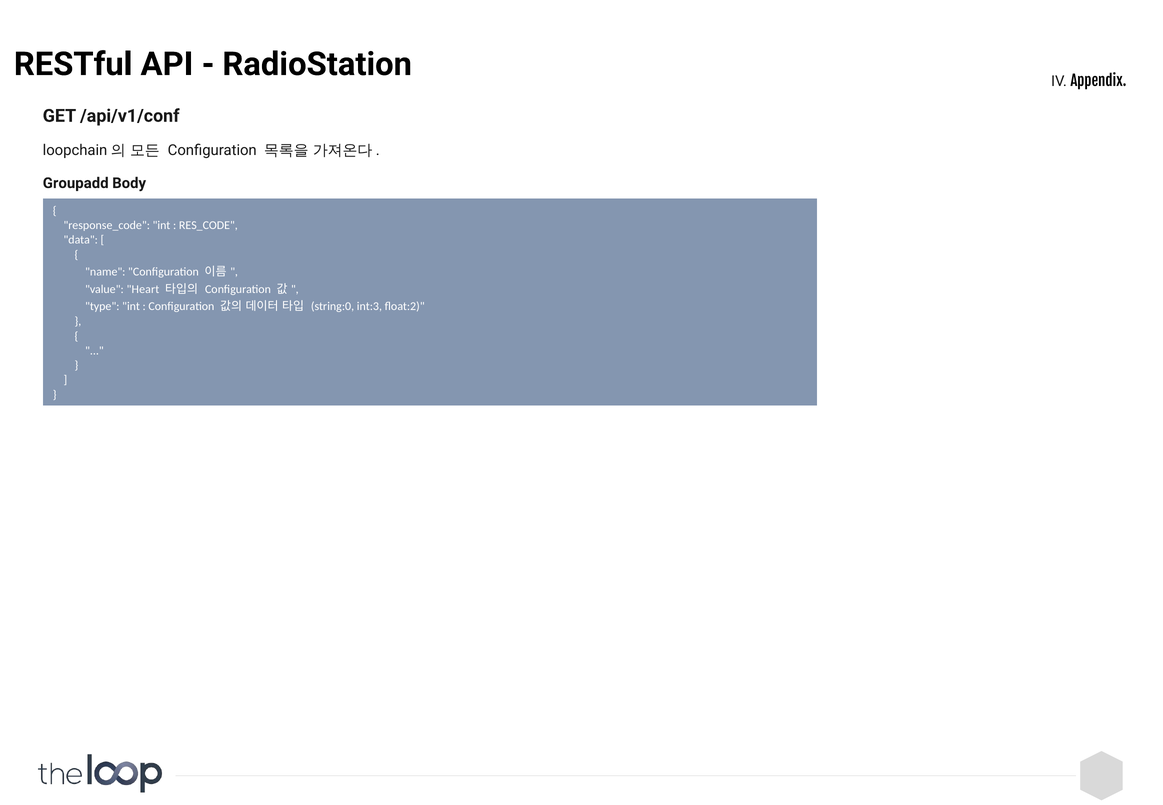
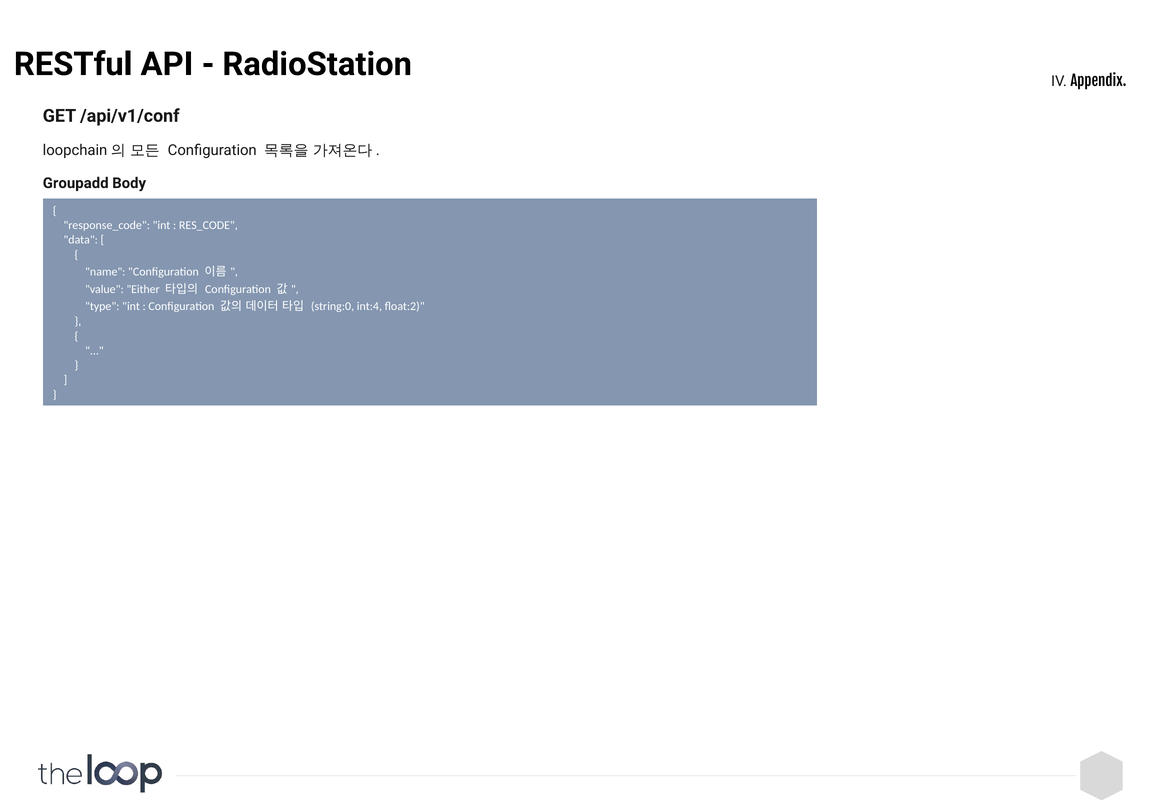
Heart: Heart -> Either (143, 289)
int:3: int:3 -> int:4 (369, 307)
